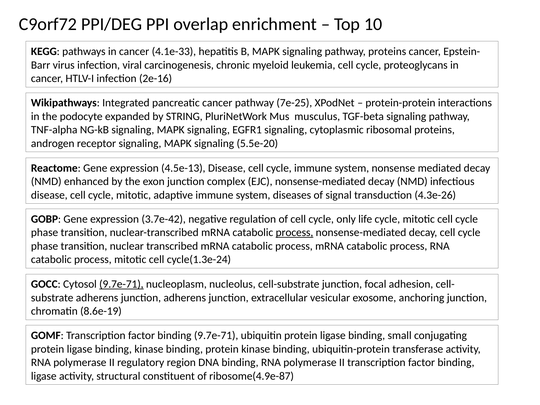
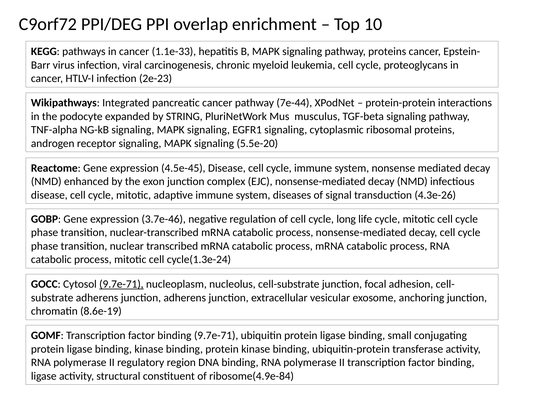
4.1e-33: 4.1e-33 -> 1.1e-33 (174, 51)
2e-16: 2e-16 -> 2e-23 (156, 78)
7e-25: 7e-25 -> 7e-44 (294, 103)
4.5e-13: 4.5e-13 -> 4.5e-45 (183, 168)
3.7e-42: 3.7e-42 -> 3.7e-46 (164, 219)
only: only -> long (346, 219)
process underline: present -> none (295, 233)
ribosome(4.9e-87: ribosome(4.9e-87 -> ribosome(4.9e-84 (252, 376)
